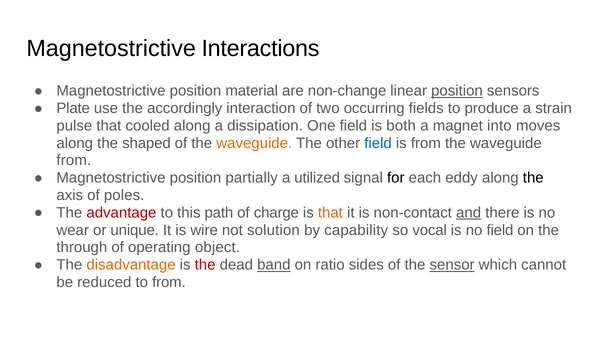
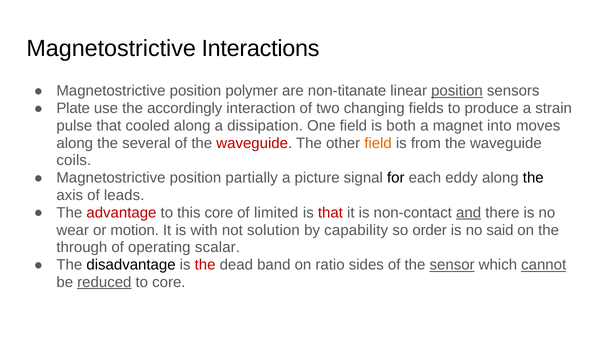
material: material -> polymer (252, 91)
non-change: non-change -> non-titanate (347, 91)
occurring: occurring -> changing (374, 108)
shaped: shaped -> several (146, 143)
waveguide colour: orange -> red (254, 143)
field colour: blue -> orange (378, 143)
from: from -> coils (74, 160)
utilized: utilized -> picture (317, 178)
poles: poles -> leads (124, 195)
this path: path -> core (219, 212)
charge: charge -> limited (276, 212)
that colour: orange -> red (330, 212)
unique: unique -> motion (135, 230)
wire: wire -> with (204, 230)
vocal: vocal -> order (430, 230)
no field: field -> said (500, 230)
object: object -> scalar (218, 247)
disadvantage colour: orange -> black (131, 264)
band underline: present -> none (274, 264)
cannot underline: none -> present (544, 264)
reduced underline: none -> present (104, 282)
to from: from -> core (169, 282)
